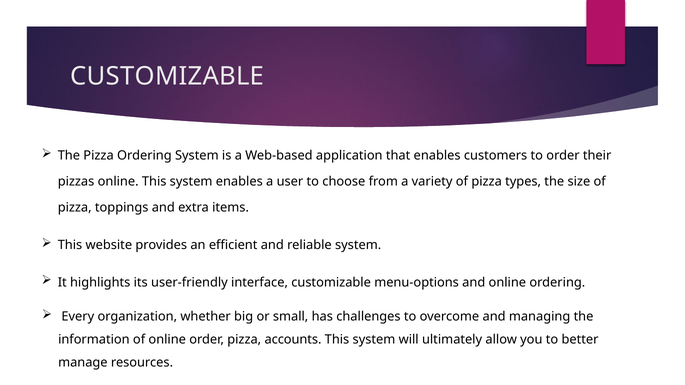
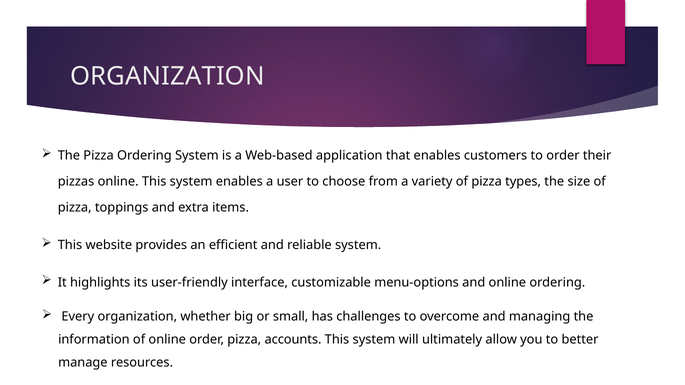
CUSTOMIZABLE: CUSTOMIZABLE -> ORGANIZATION (167, 76)
